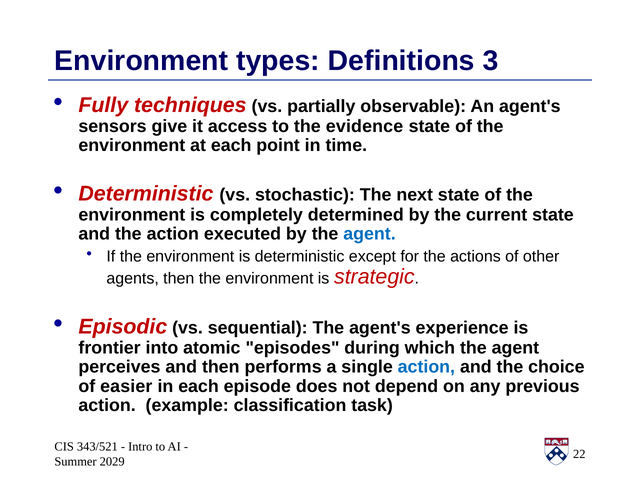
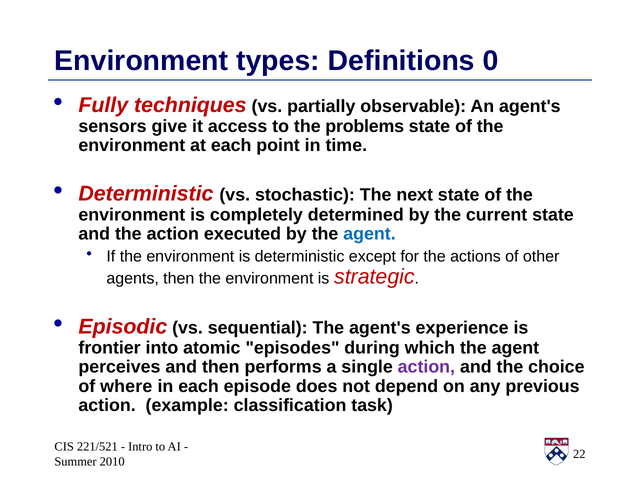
3: 3 -> 0 (491, 61)
evidence: evidence -> problems (365, 126)
action colour: blue -> purple (426, 367)
easier: easier -> where (126, 386)
343/521: 343/521 -> 221/521 (97, 447)
2029: 2029 -> 2010 (112, 462)
